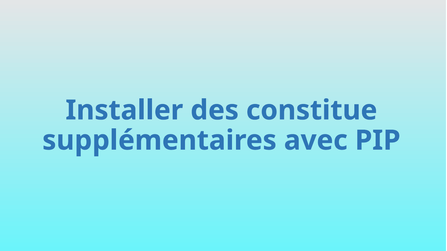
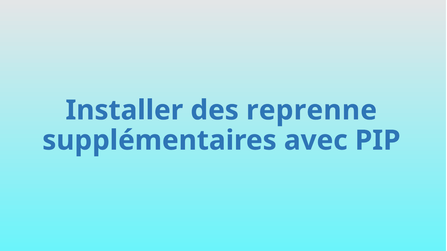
constitue: constitue -> reprenne (312, 110)
